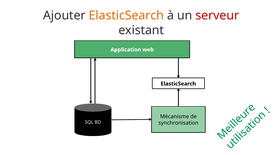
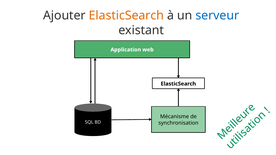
serveur colour: red -> blue (217, 15)
